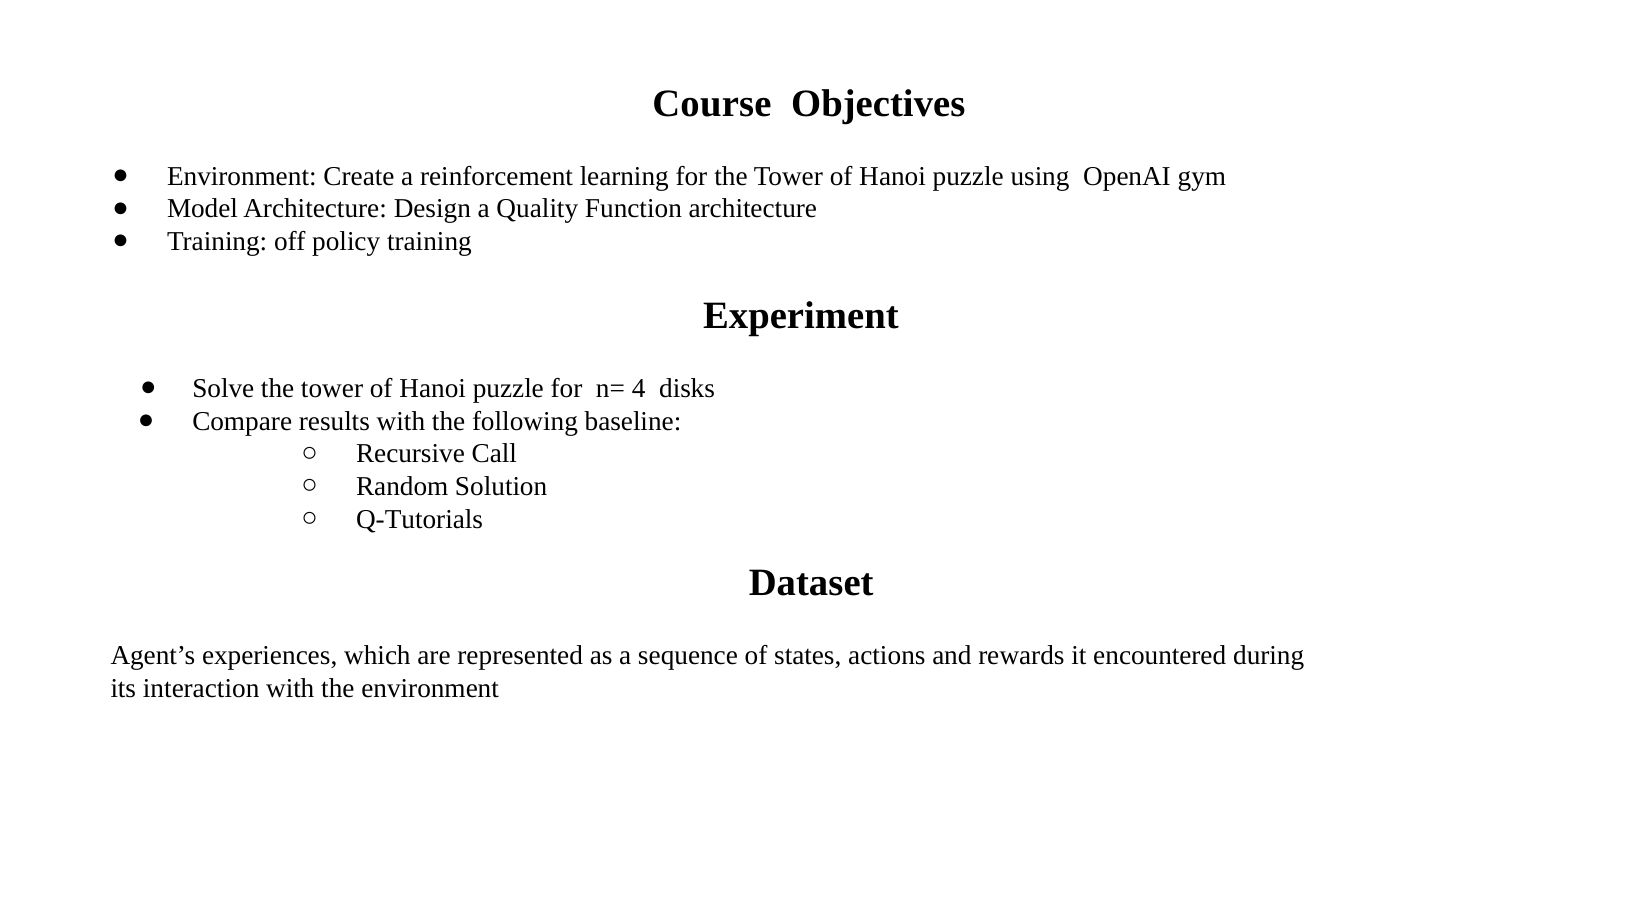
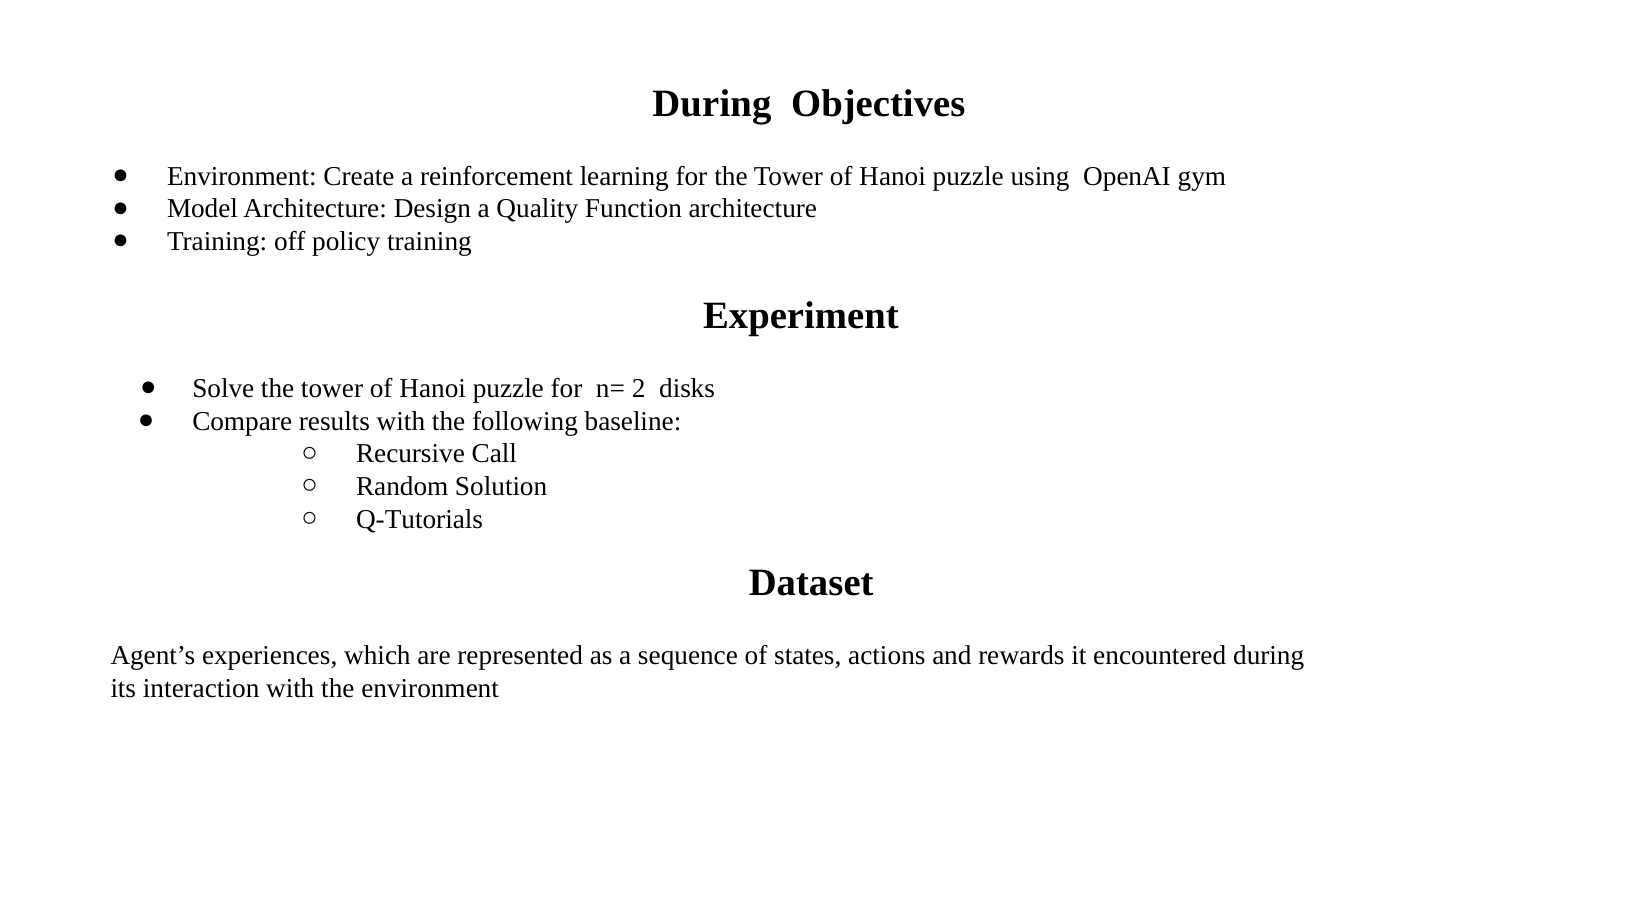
Course: Course -> During (712, 104)
4: 4 -> 2 (639, 388)
